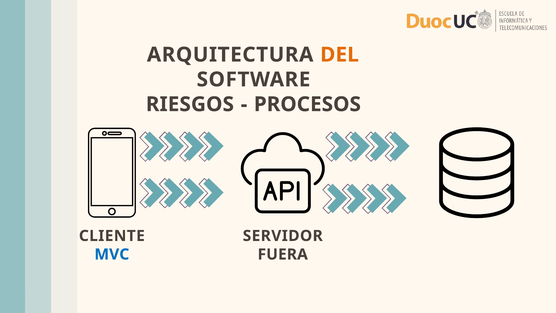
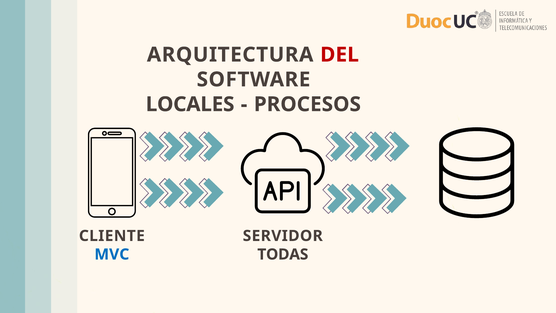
DEL colour: orange -> red (340, 55)
RIESGOS: RIESGOS -> LOCALES (190, 104)
FUERA: FUERA -> TODAS (283, 254)
